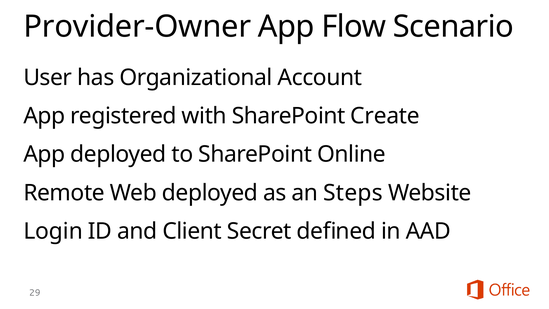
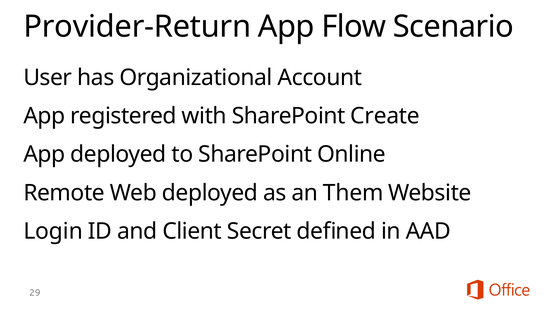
Provider-Owner: Provider-Owner -> Provider-Return (137, 27)
Steps: Steps -> Them (353, 193)
